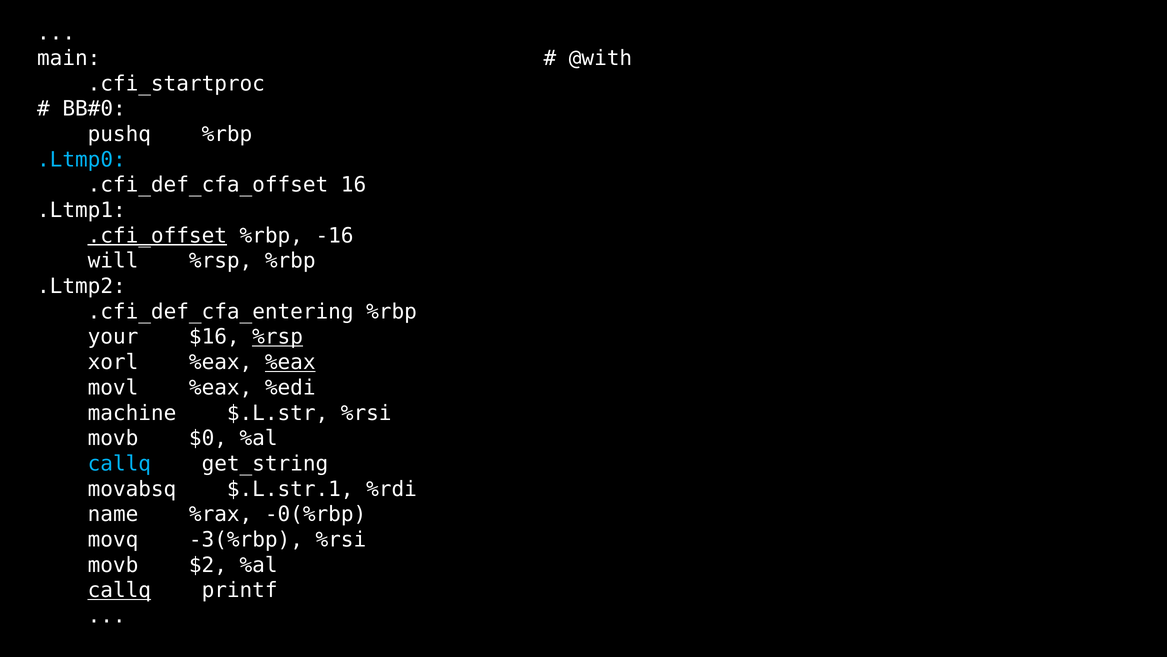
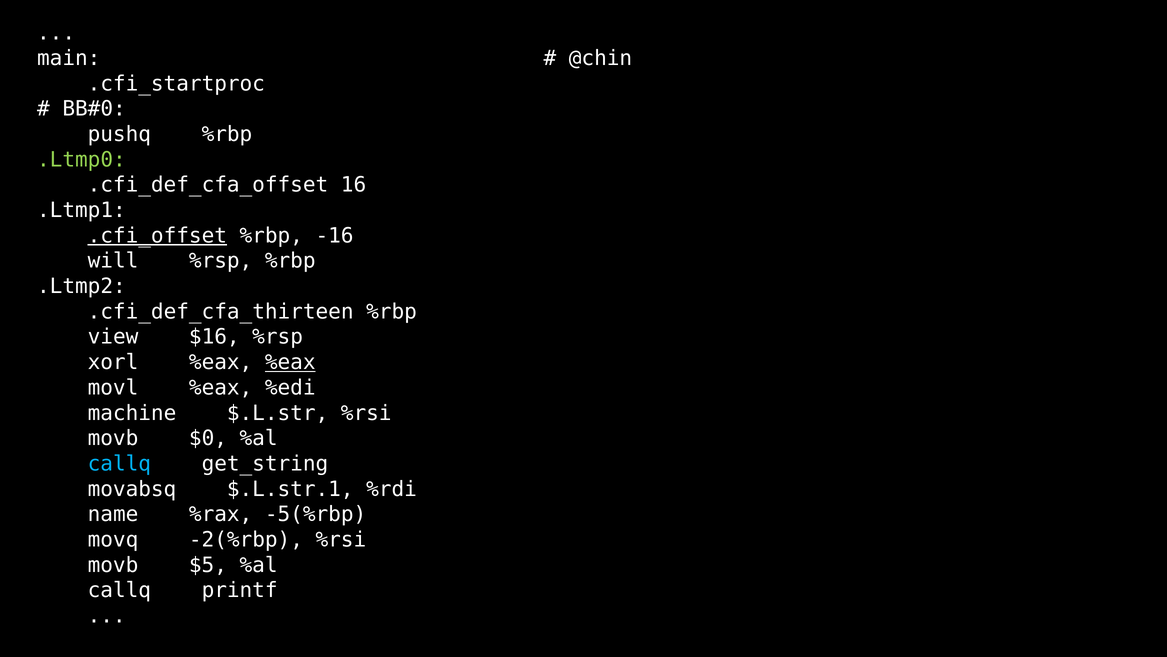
@with: @with -> @chin (600, 58)
.Ltmp0 colour: light blue -> light green (81, 160)
.cfi_def_cfa_entering: .cfi_def_cfa_entering -> .cfi_def_cfa_thirteen (221, 311)
your: your -> view (113, 337)
%rsp underline: present -> none (278, 337)
-0(%rbp: -0(%rbp -> -5(%rbp (316, 514)
-3(%rbp: -3(%rbp -> -2(%rbp (246, 539)
$2: $2 -> $5 (208, 565)
callq underline: present -> none (119, 590)
